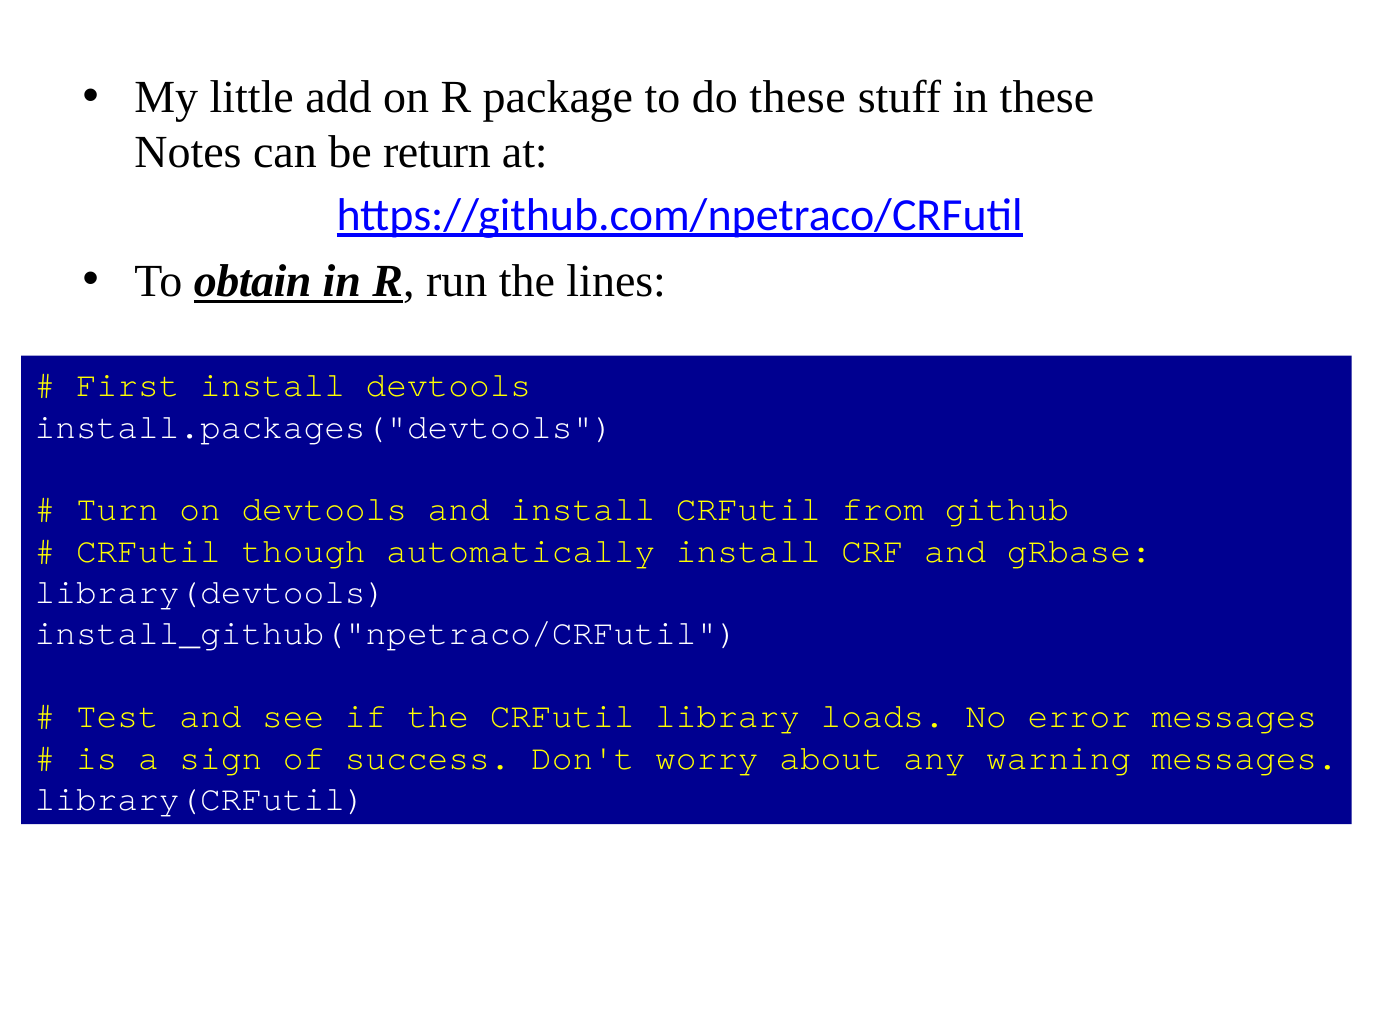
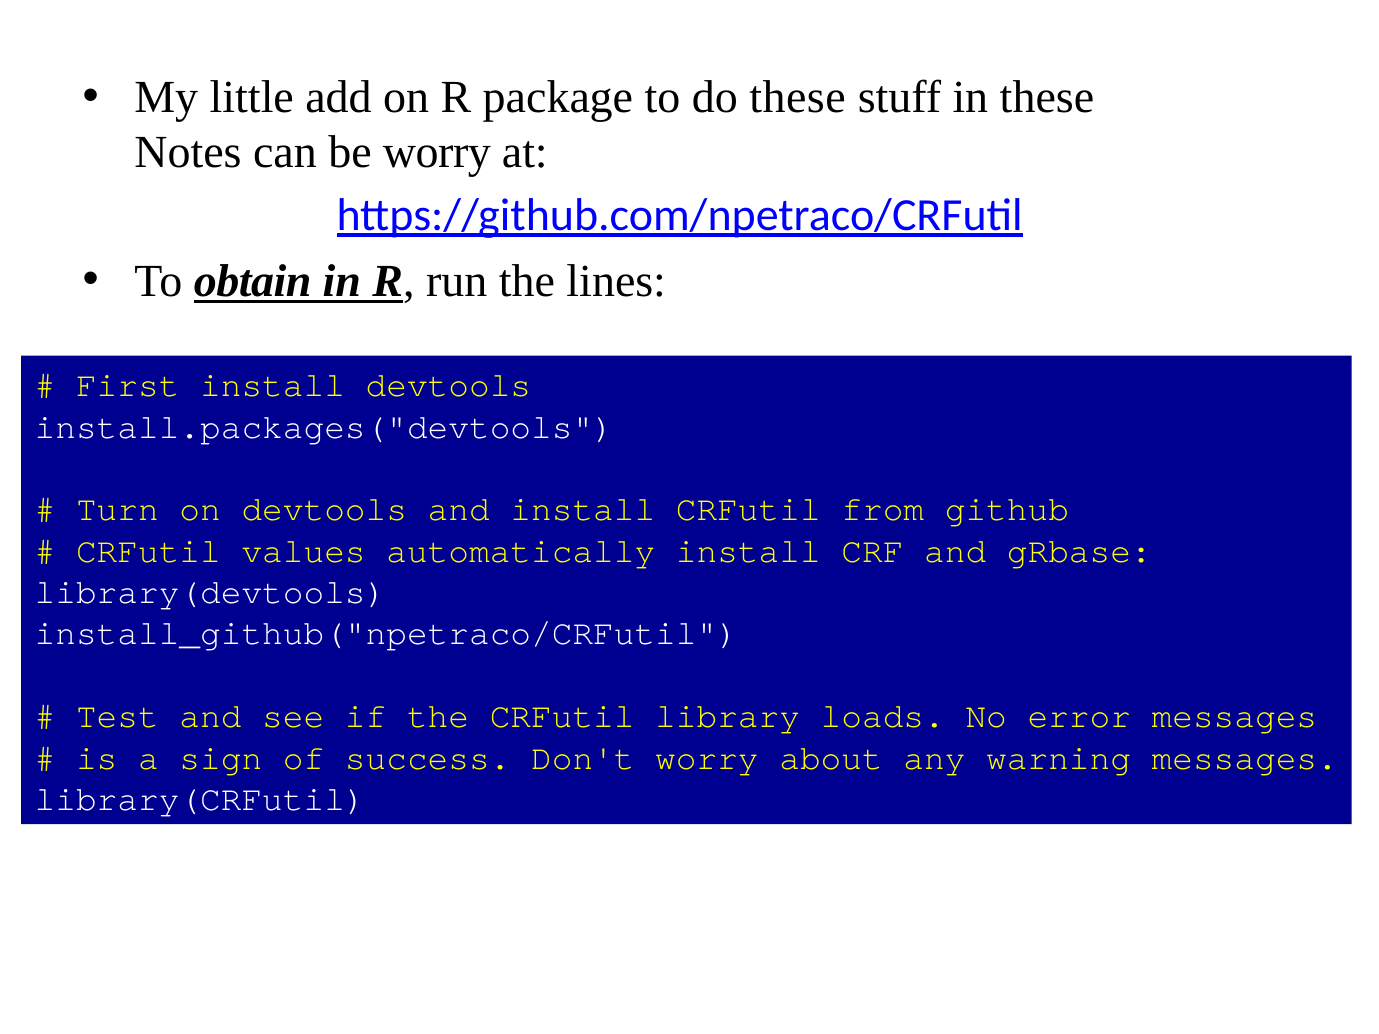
be return: return -> worry (437, 153)
though: though -> values (304, 551)
